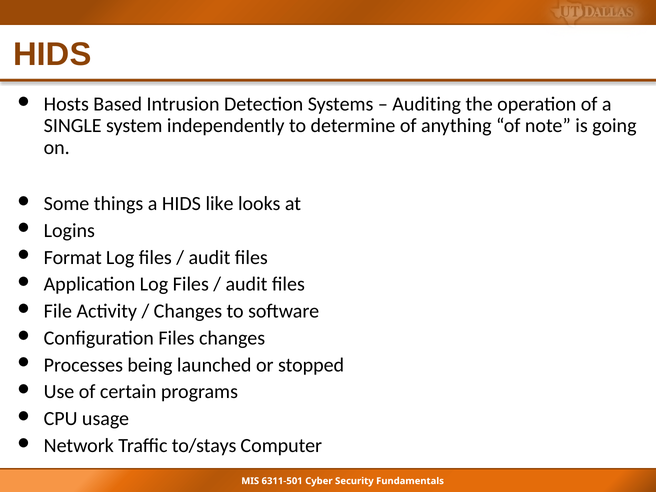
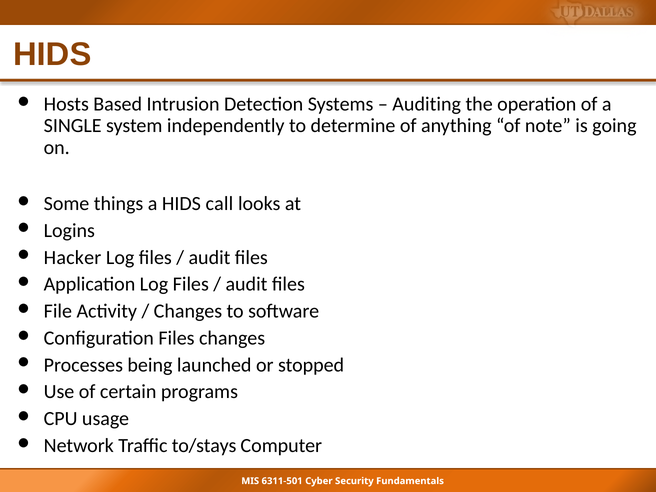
like: like -> call (219, 204)
Format: Format -> Hacker (72, 257)
